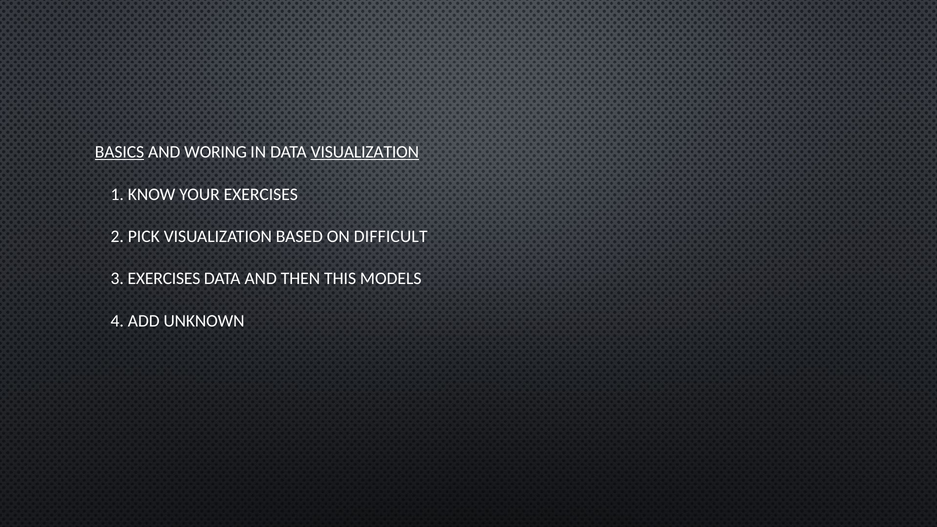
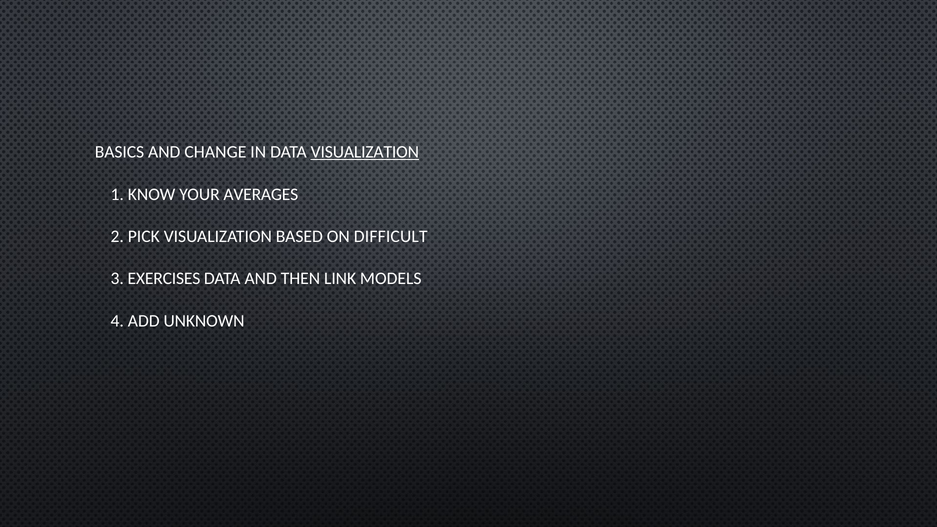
BASICS underline: present -> none (119, 152)
WORING: WORING -> CHANGE (215, 152)
YOUR EXERCISES: EXERCISES -> AVERAGES (261, 194)
THIS: THIS -> LINK (340, 279)
